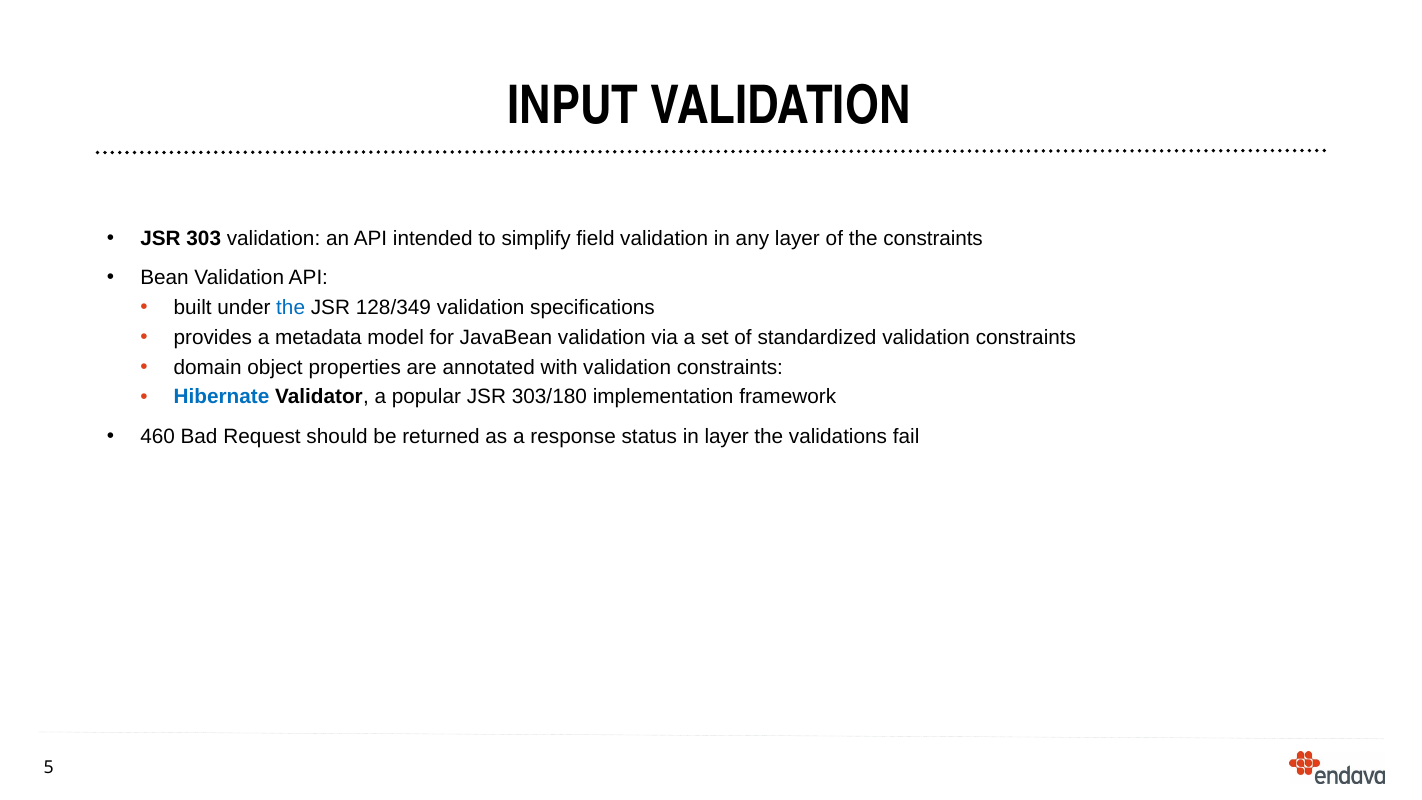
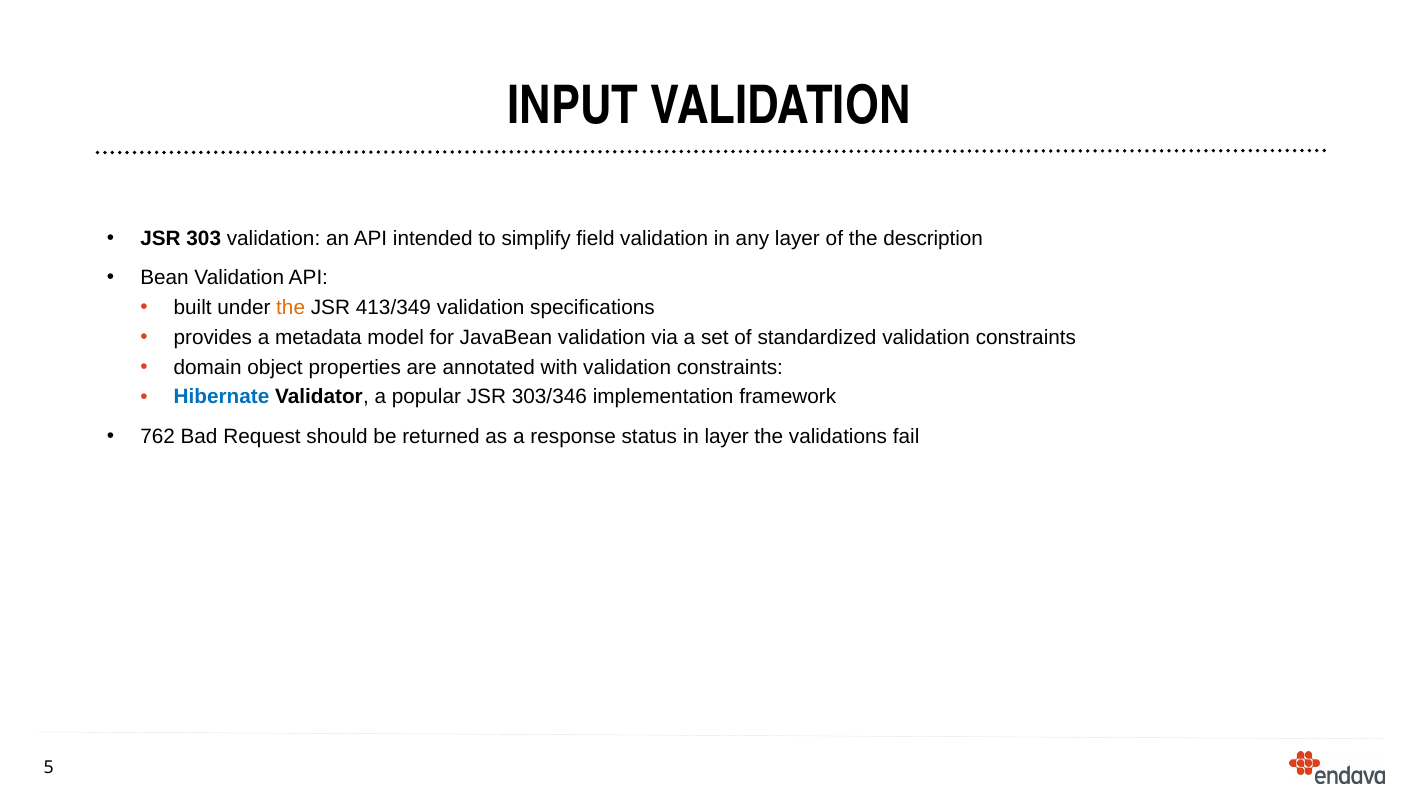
the constraints: constraints -> description (933, 238)
the colour: blue -> orange (291, 308)
128/349: 128/349 -> 413/349 (393, 308)
303/180: 303/180 -> 303/346 (549, 397)
460: 460 -> 762 (158, 437)
